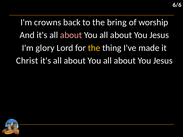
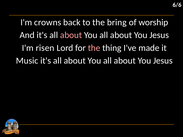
glory: glory -> risen (45, 48)
the colour: yellow -> pink (94, 48)
Christ: Christ -> Music (27, 61)
